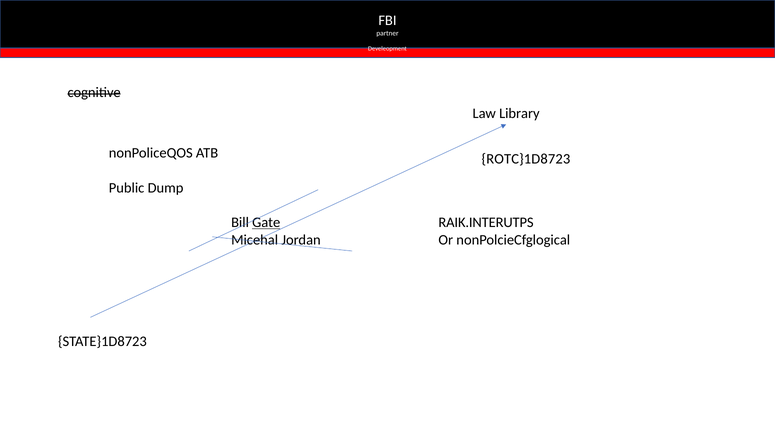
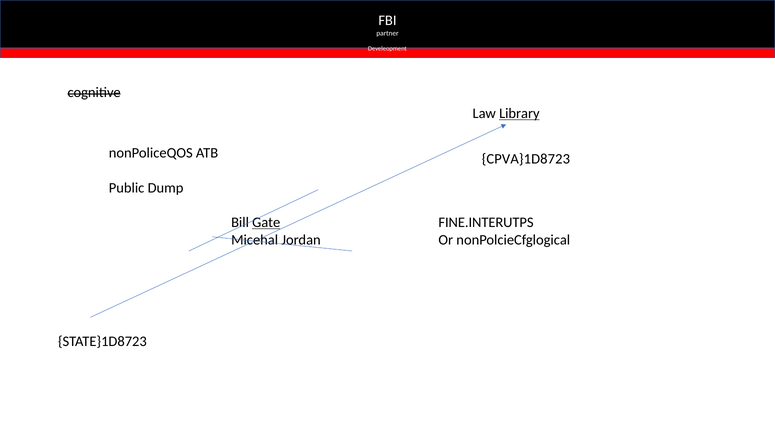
Library underline: none -> present (519, 113)
ROTC}1D8723: ROTC}1D8723 -> CPVA}1D8723 (526, 159)
RAIK.INTERUTPS: RAIK.INTERUTPS -> FINE.INTERUTPS (486, 222)
